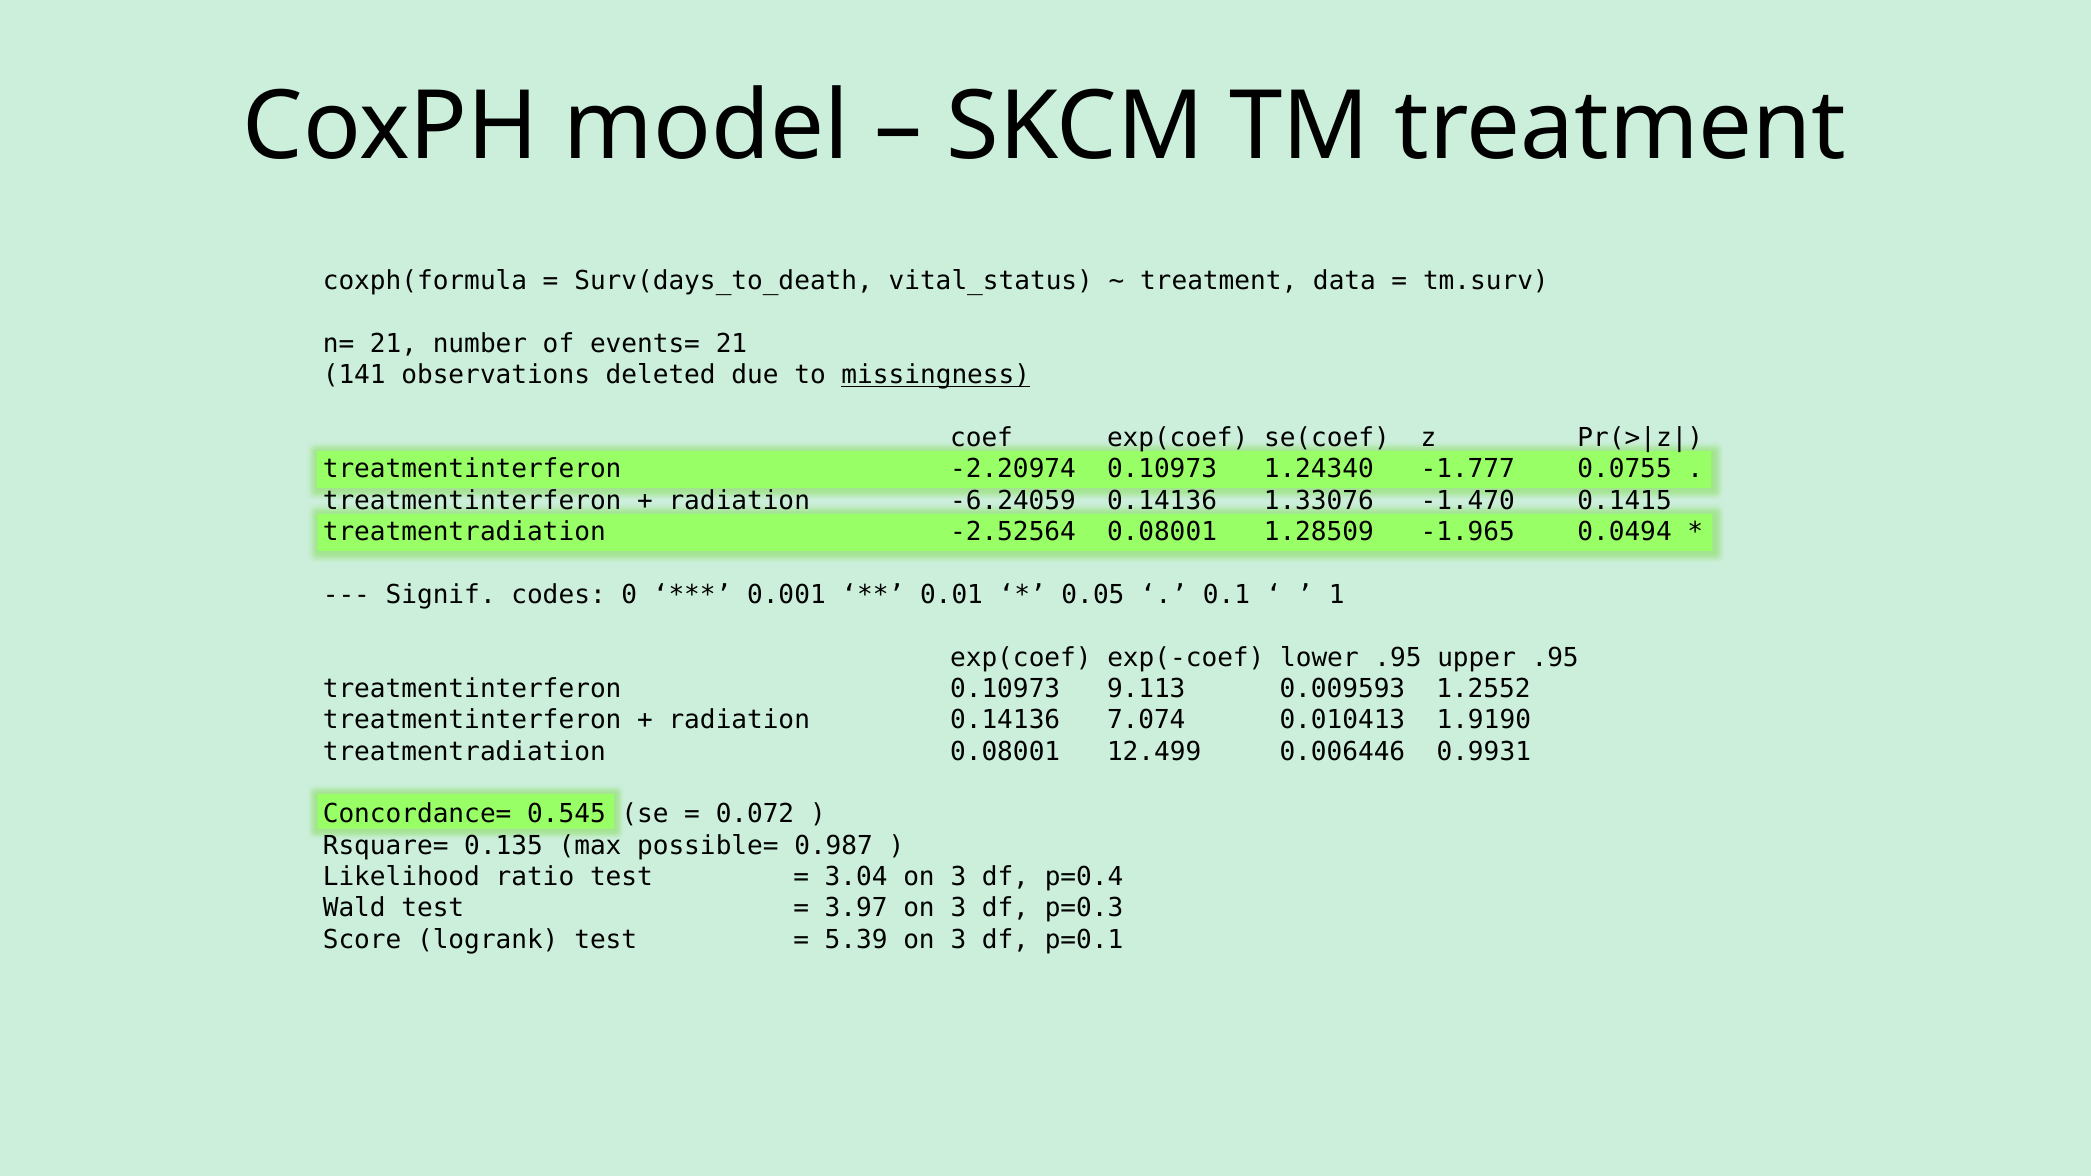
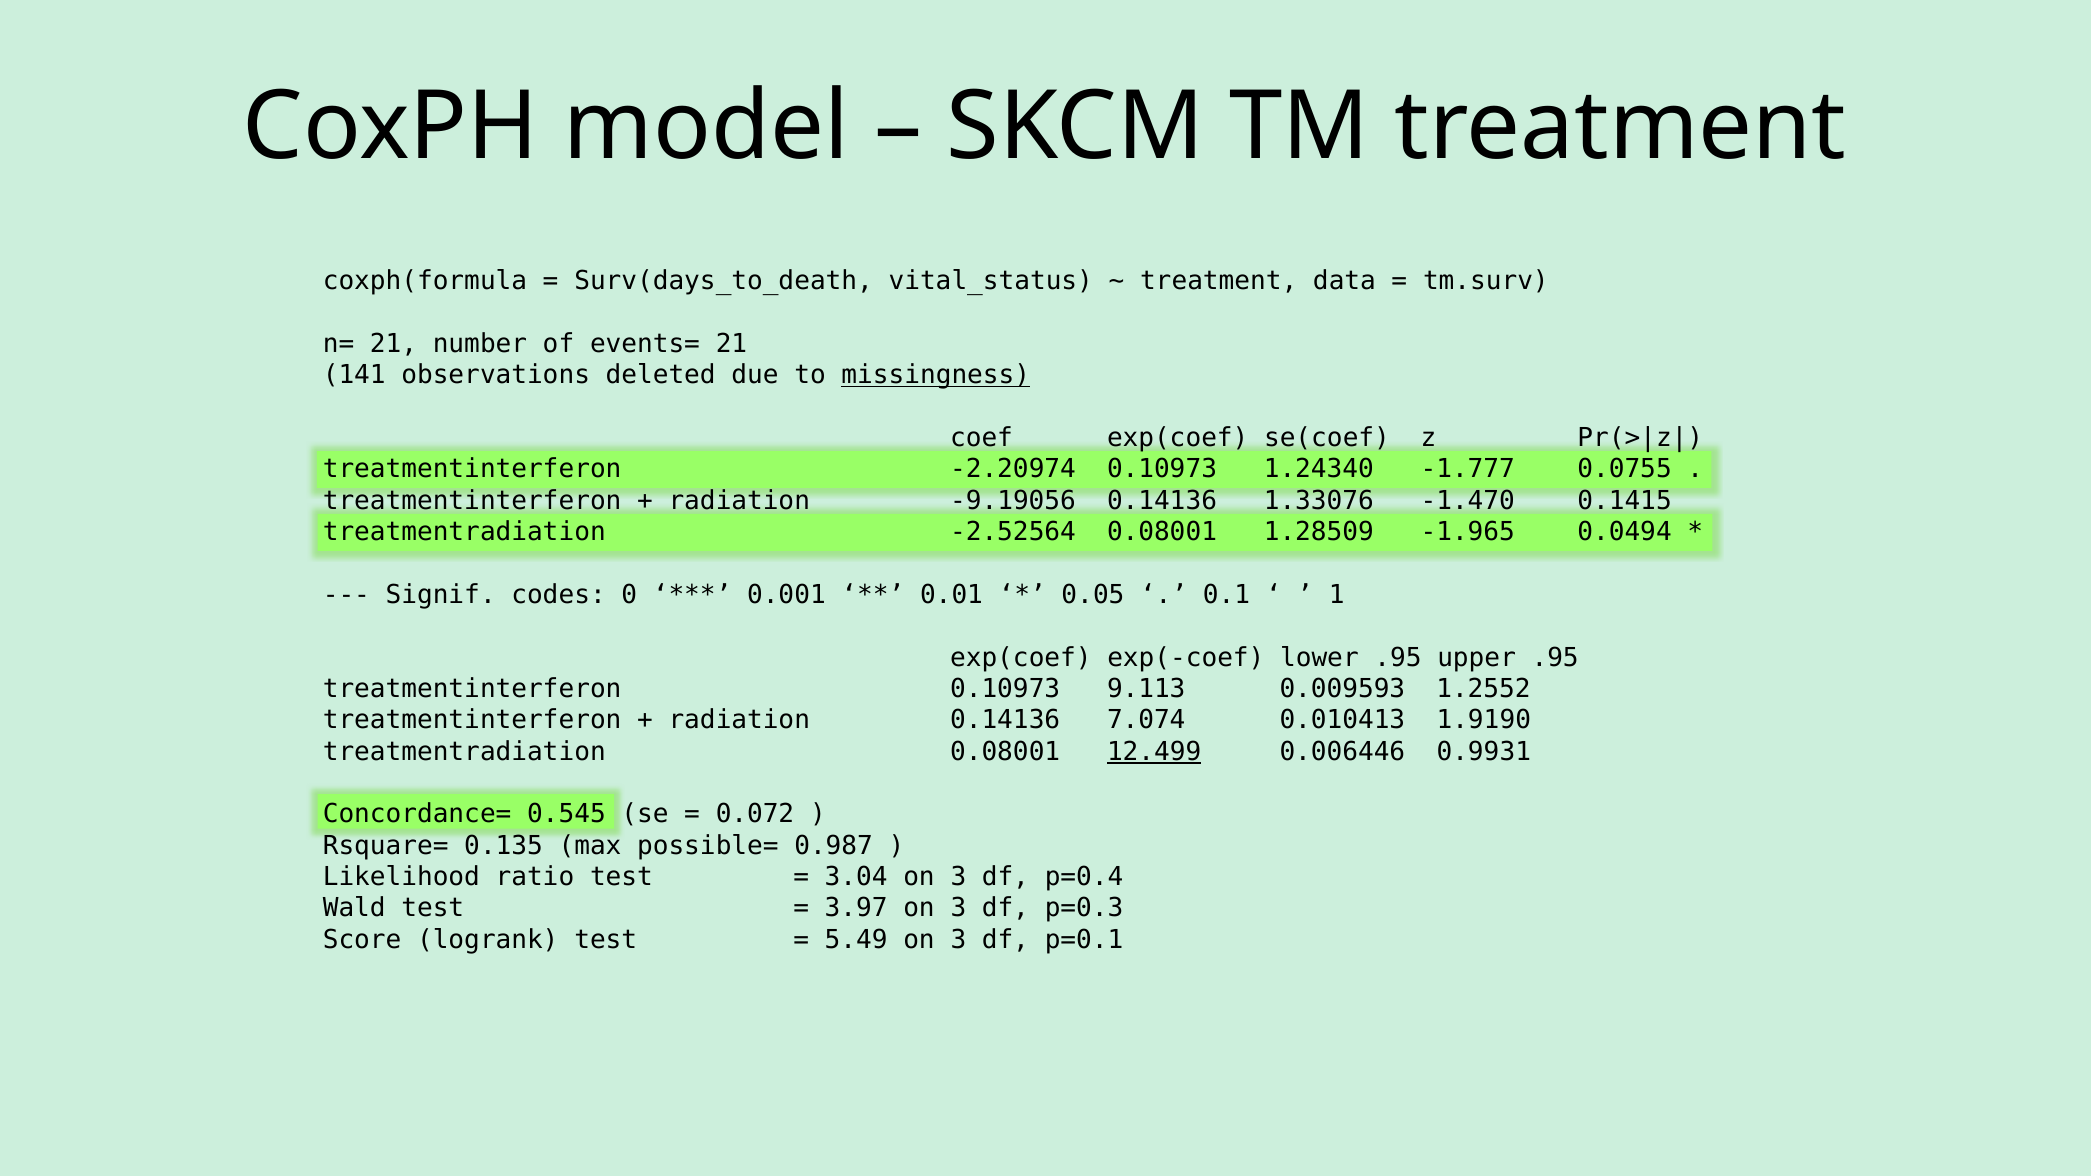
-6.24059: -6.24059 -> -9.19056 (1013, 501)
12.499 underline: none -> present (1154, 752)
5.39: 5.39 -> 5.49 (856, 940)
